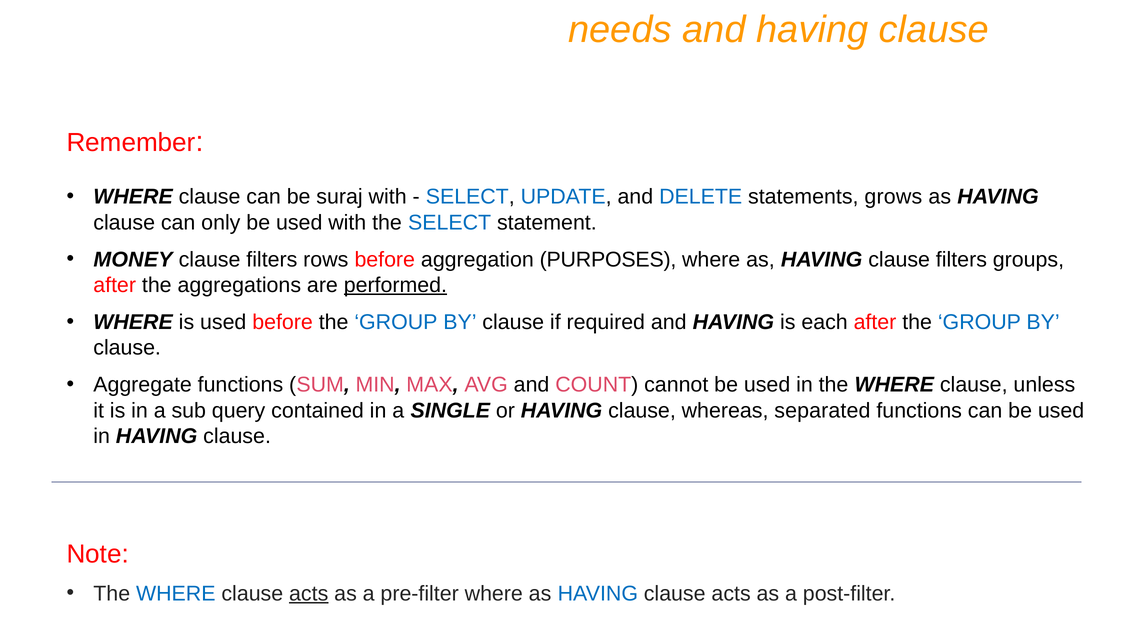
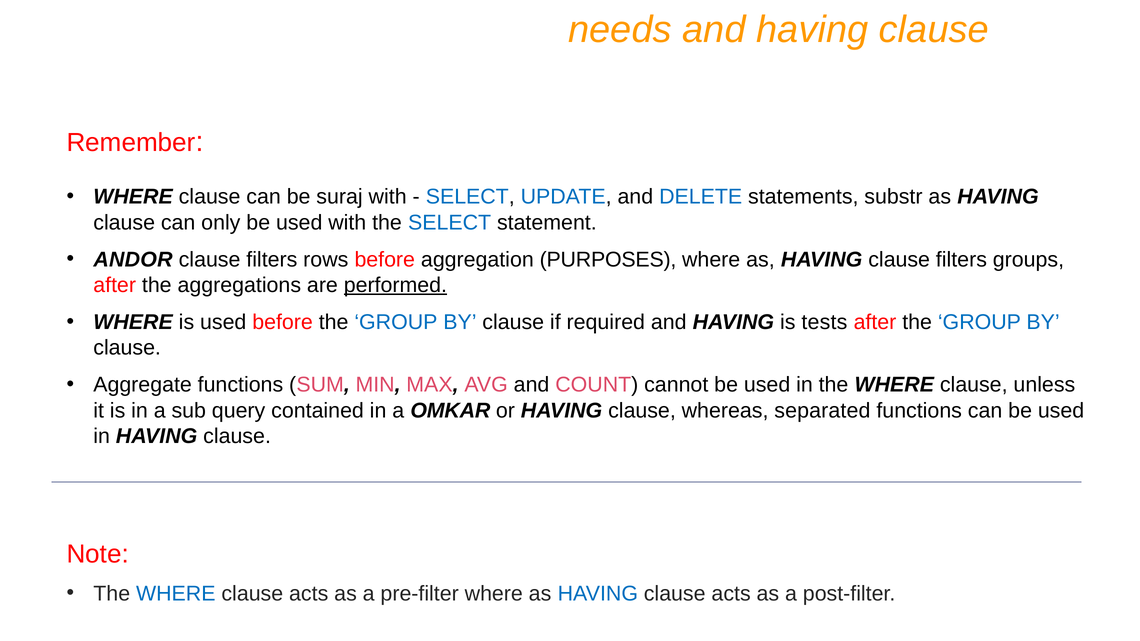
grows: grows -> substr (893, 197)
MONEY: MONEY -> ANDOR (133, 260)
each: each -> tests (824, 322)
SINGLE: SINGLE -> OMKAR (450, 411)
acts underline: present -> none (309, 594)
